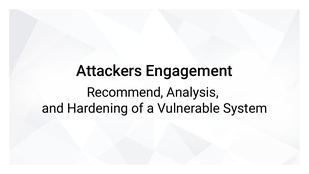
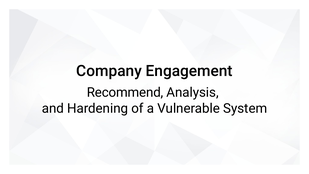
Attackers: Attackers -> Company (109, 71)
